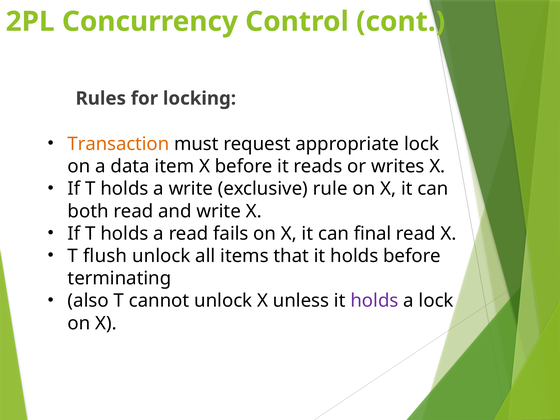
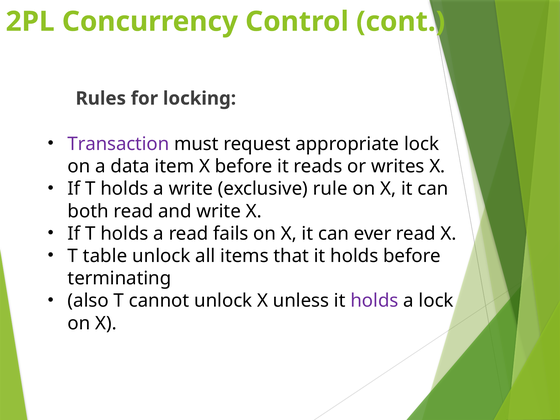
Transaction colour: orange -> purple (118, 144)
final: final -> ever (373, 234)
flush: flush -> table (105, 256)
